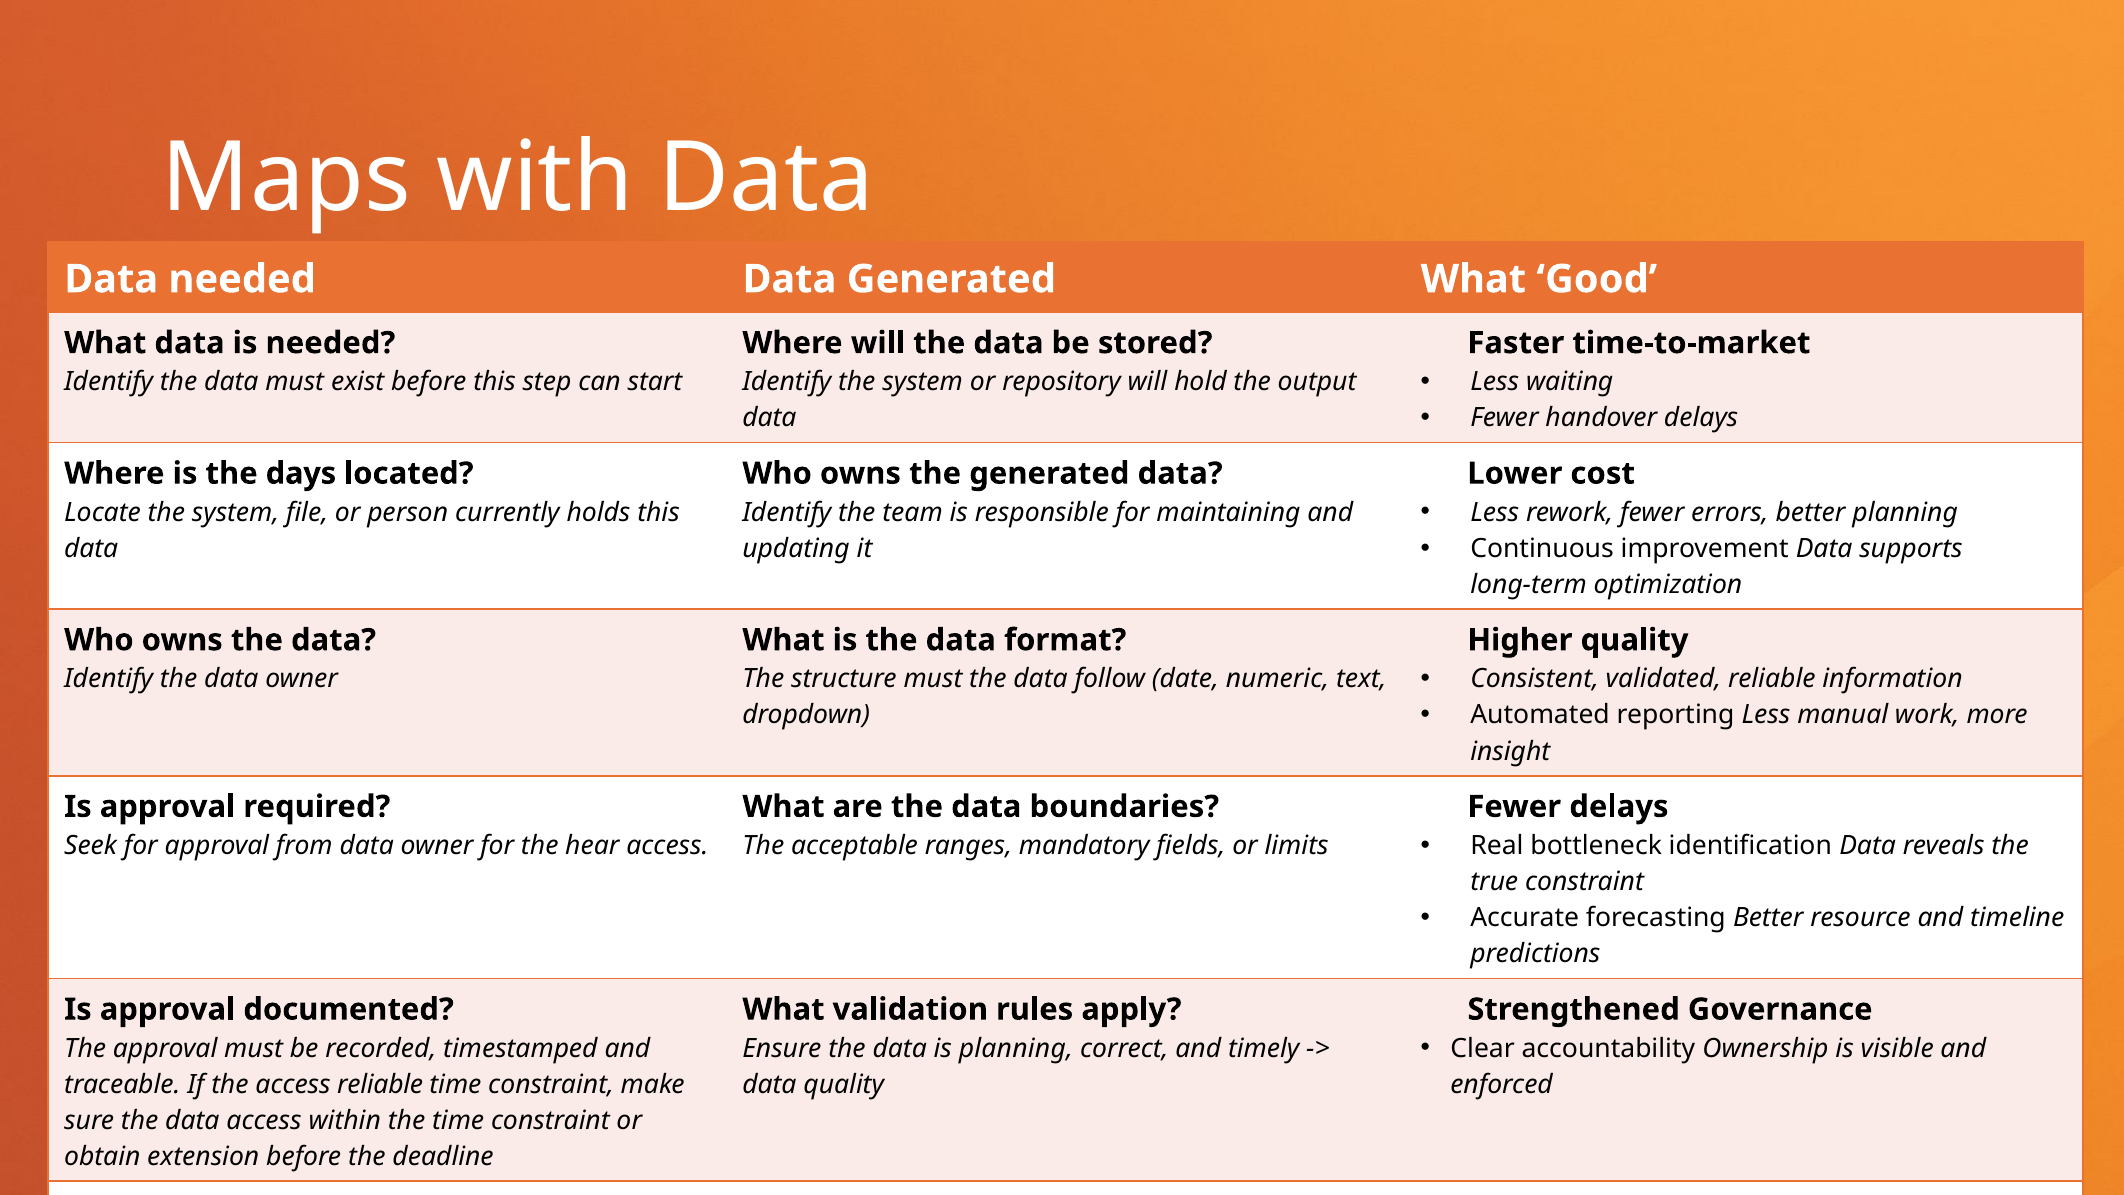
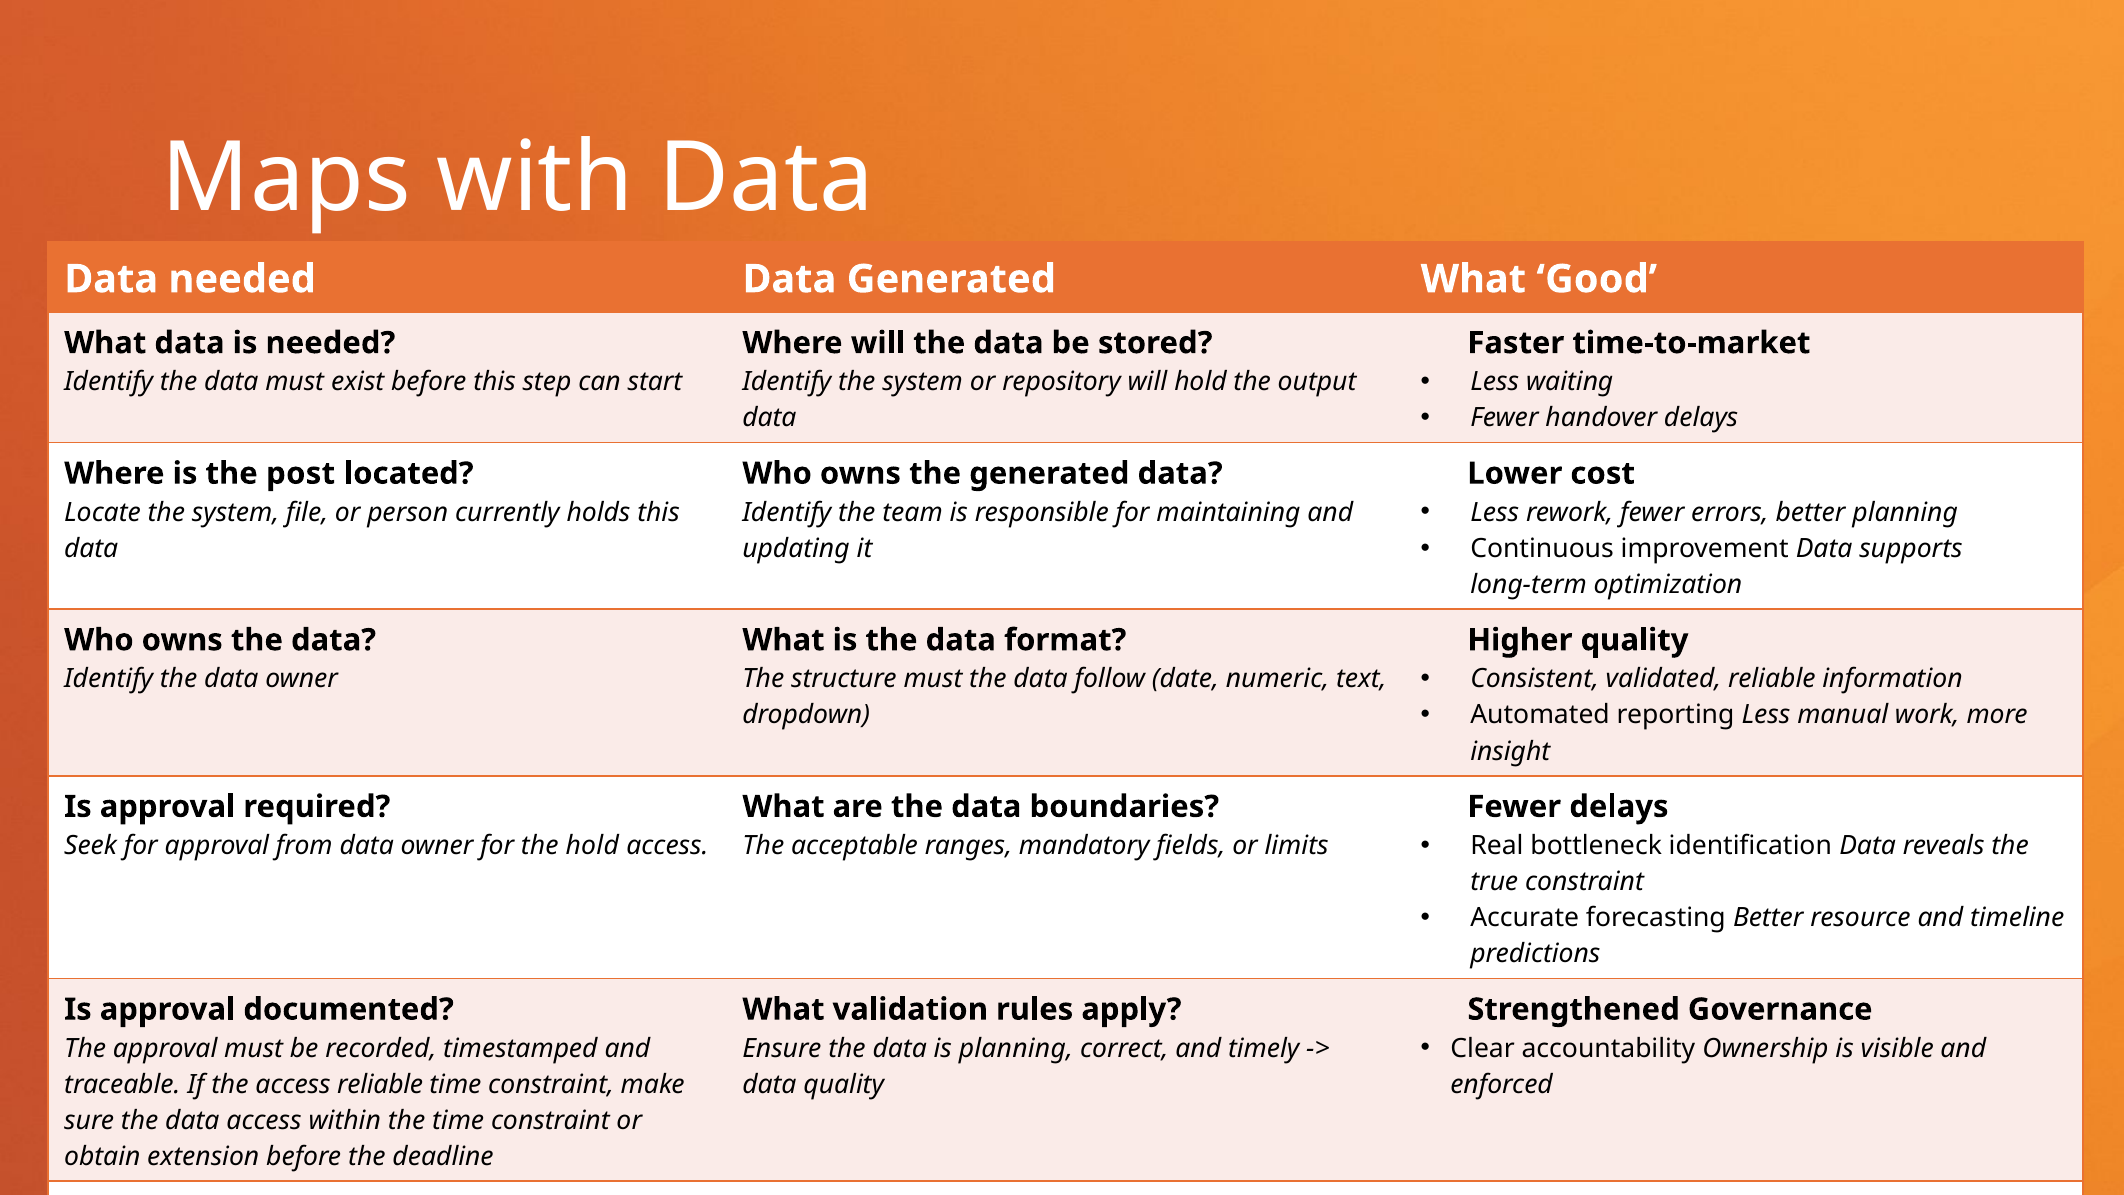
days: days -> post (301, 473)
the hear: hear -> hold (592, 845)
